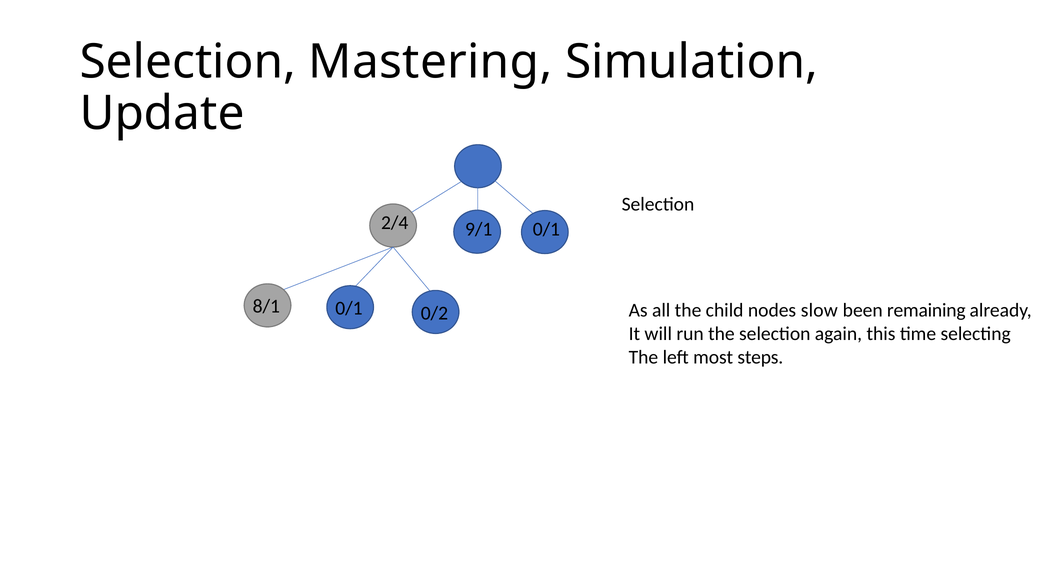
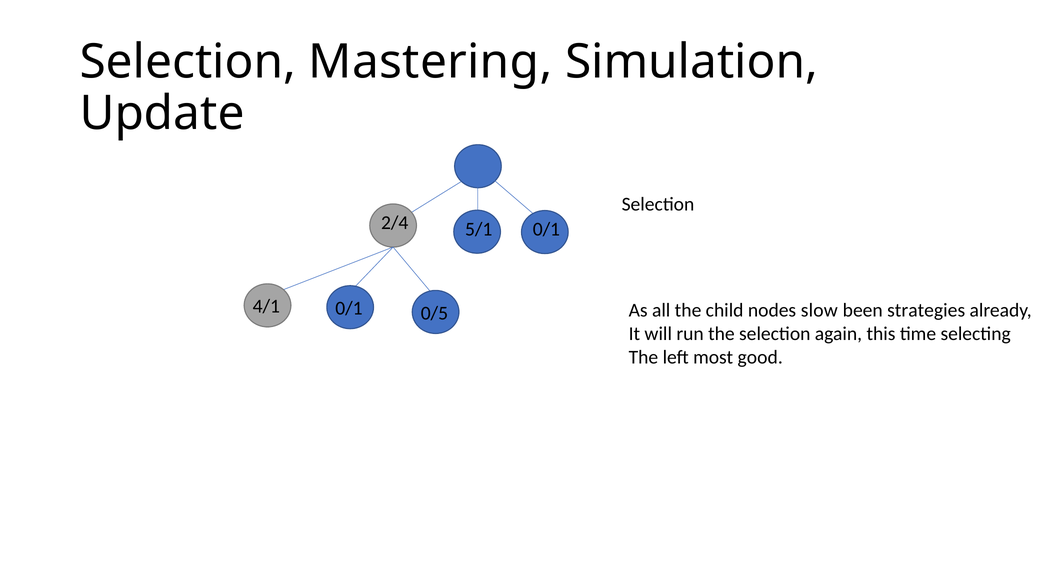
9/1: 9/1 -> 5/1 (479, 229)
8/1: 8/1 -> 4/1 (266, 307)
0/2: 0/2 -> 0/5 (434, 313)
remaining: remaining -> strategies (926, 311)
steps: steps -> good (760, 358)
